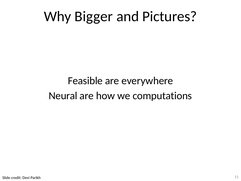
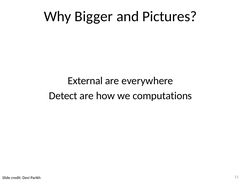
Feasible: Feasible -> External (85, 81)
Neural: Neural -> Detect (63, 96)
